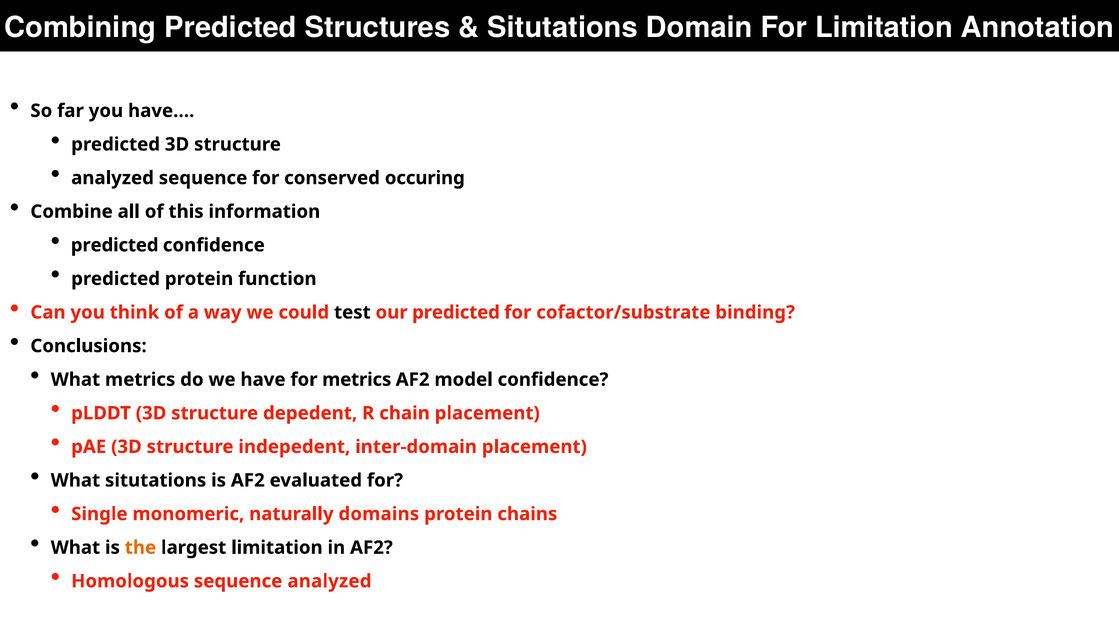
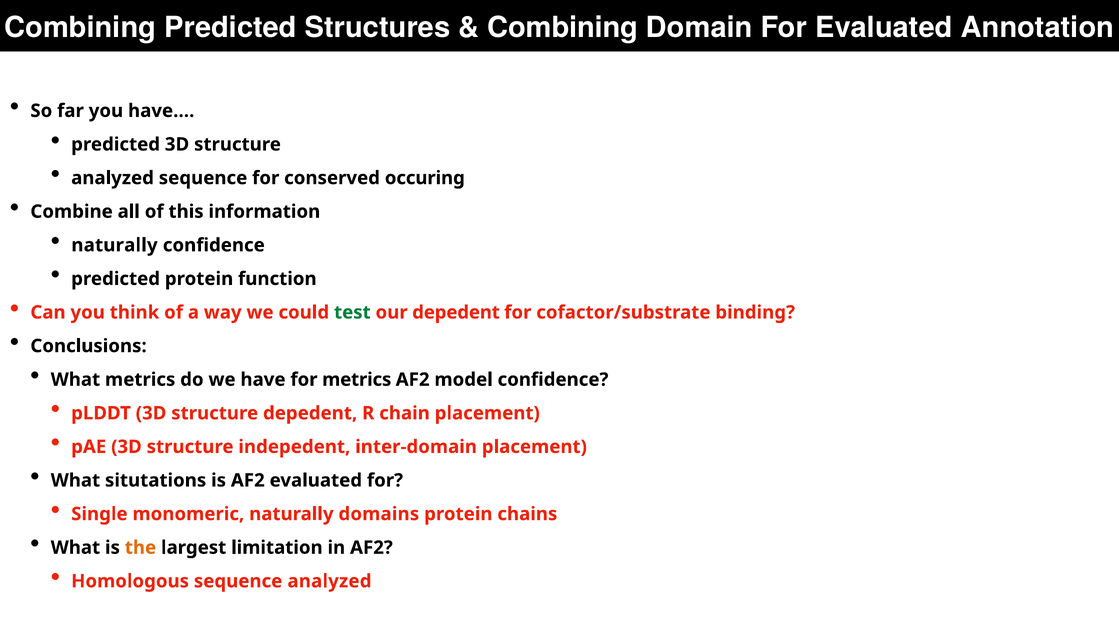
Situtations: Situtations -> Combining (563, 28)
For Limitation: Limitation -> Evaluated (884, 28)
predicted: predicted -> naturally (114, 245)
test colour: black -> green (352, 312)
our predicted: predicted -> depedent (456, 312)
